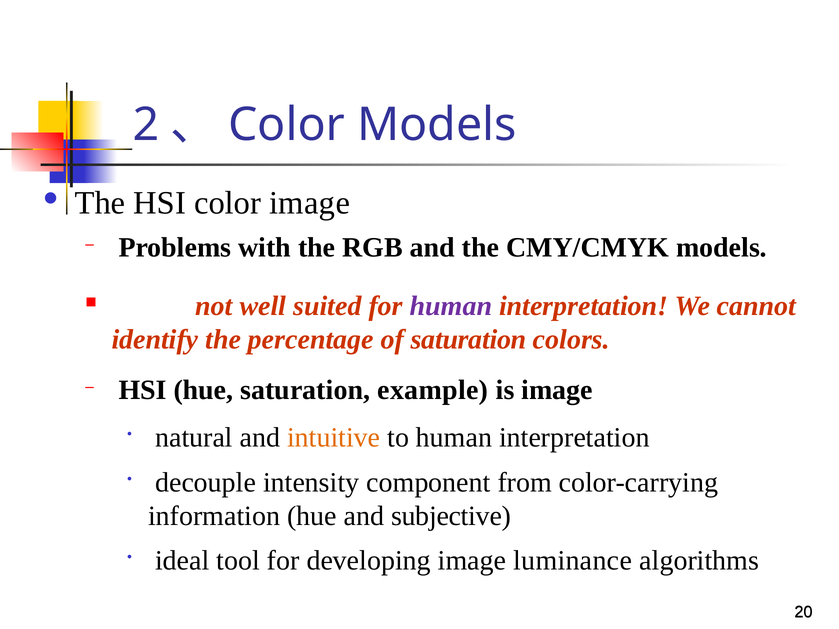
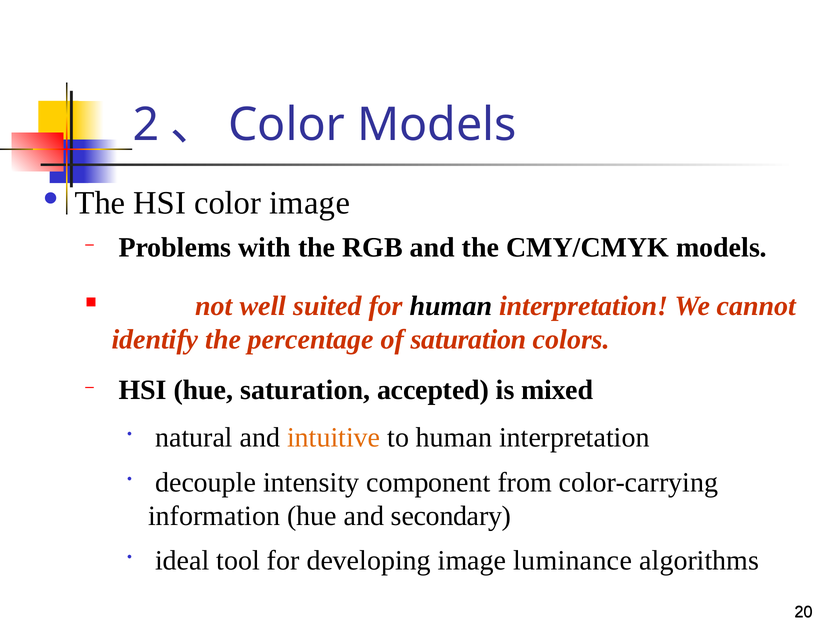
human colour: purple -> black (451, 306)
example: example -> accepted (433, 390)
is image: image -> mixed (557, 390)
subjective: subjective -> secondary (451, 516)
